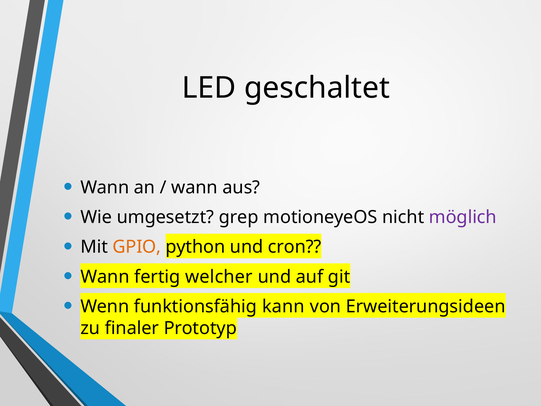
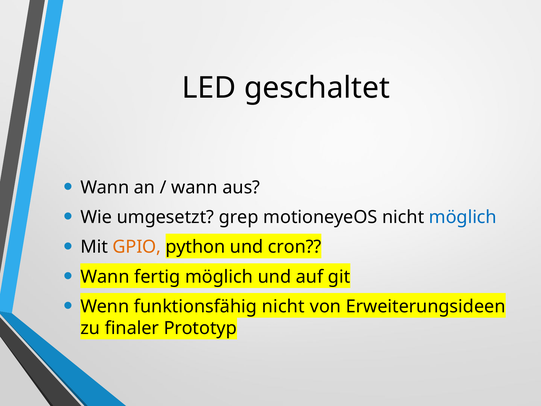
möglich colour: purple -> blue (463, 217)
fertig welcher: welcher -> möglich (219, 277)
kann: kann -> nicht (283, 306)
